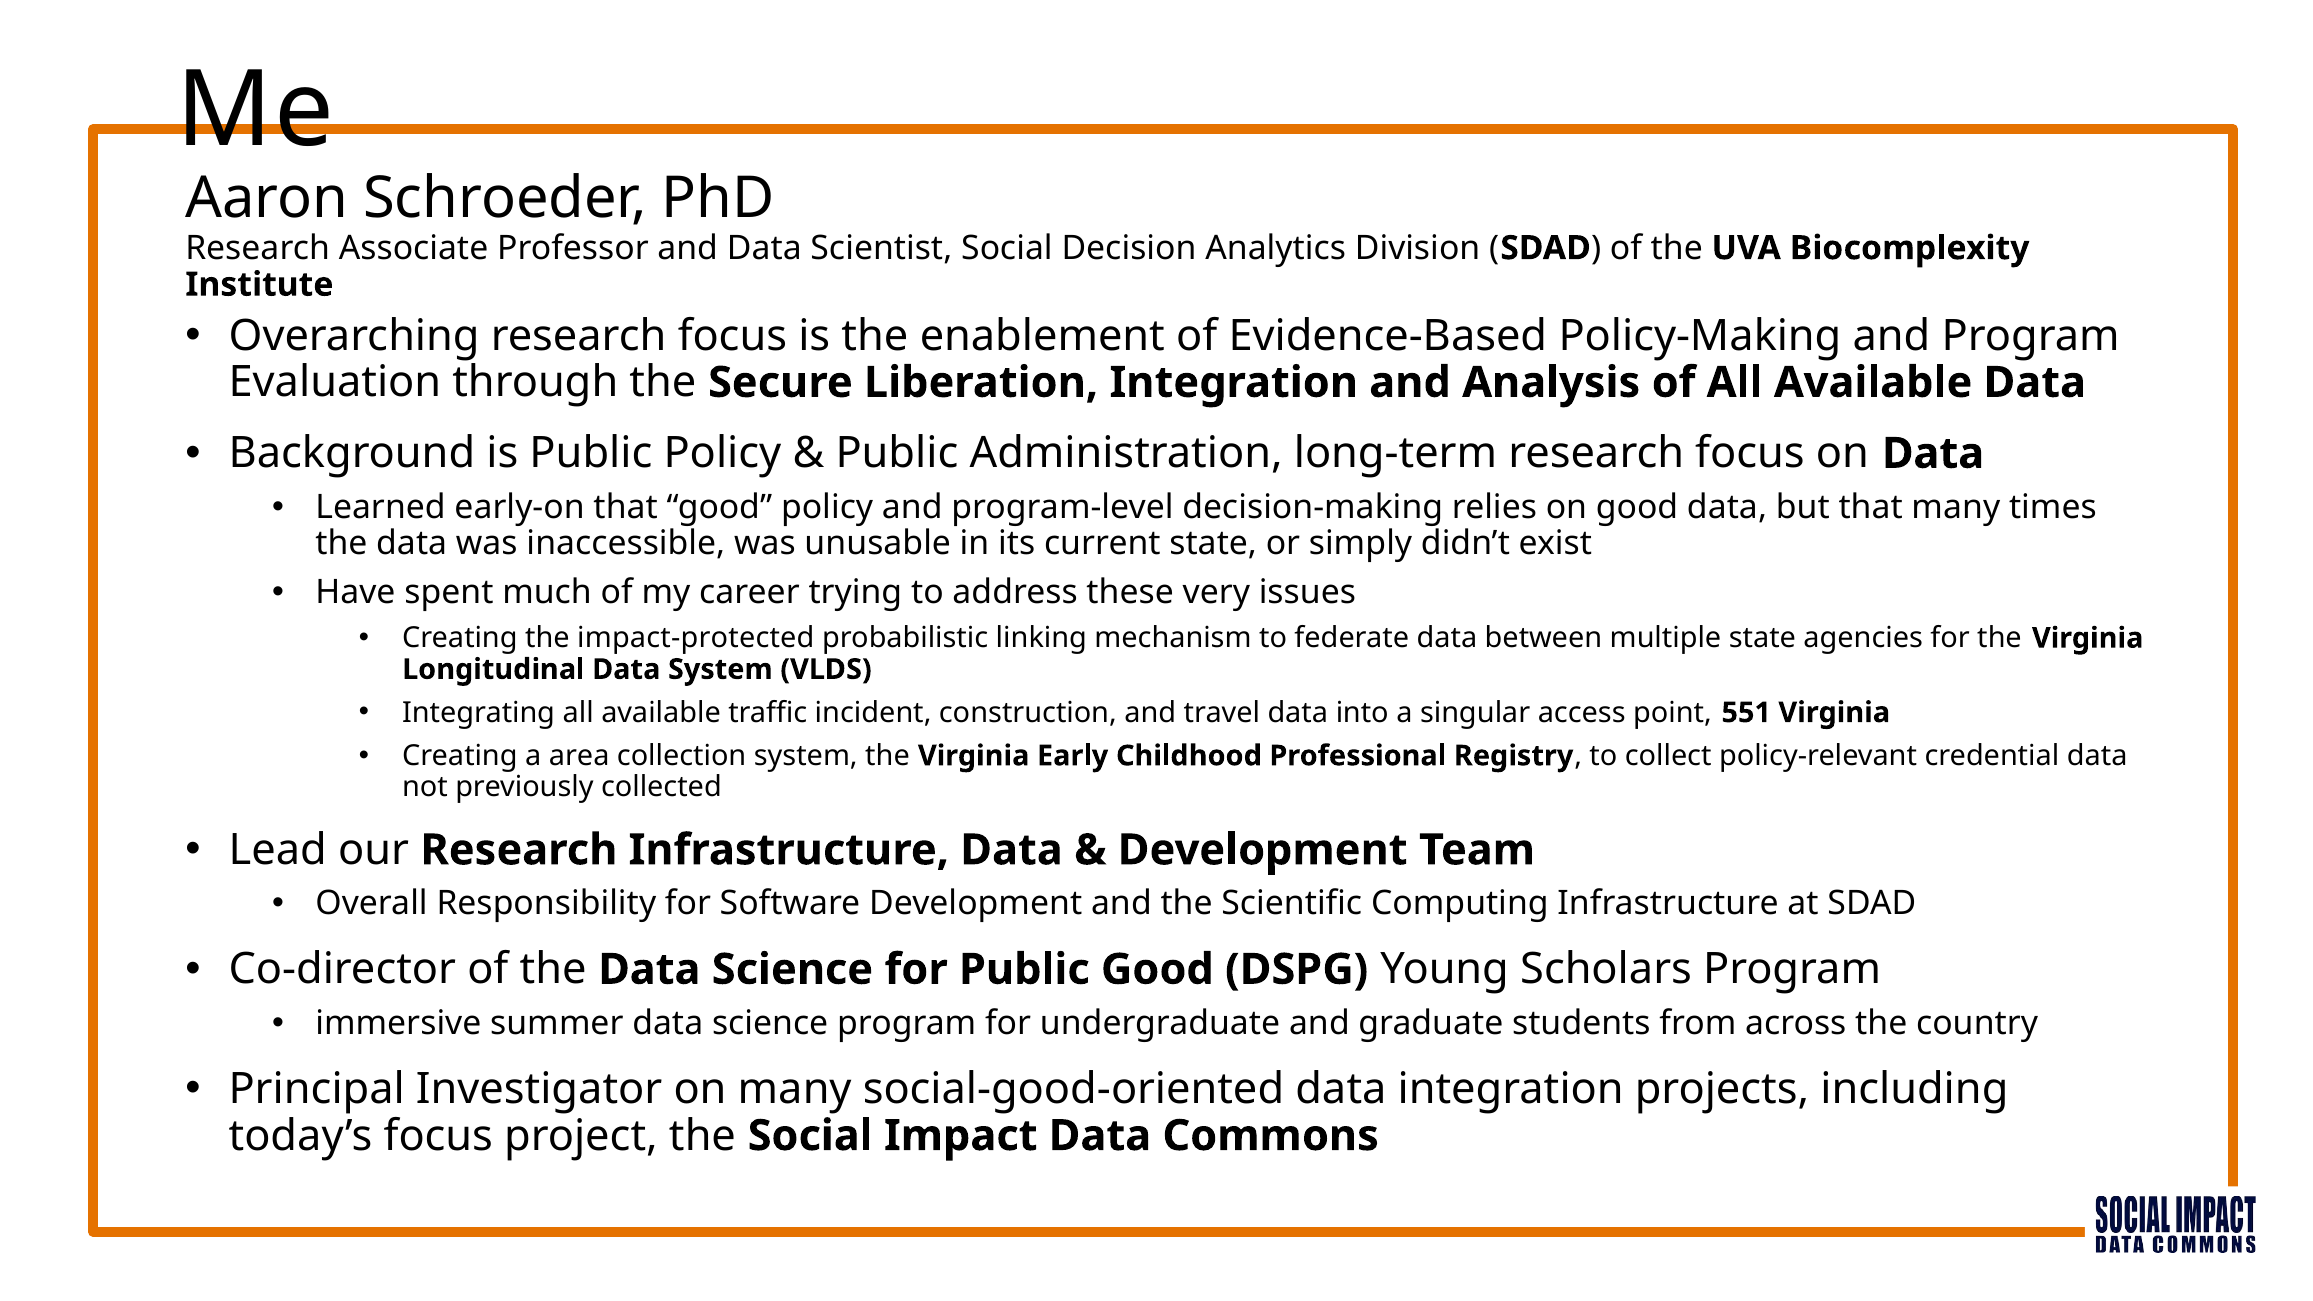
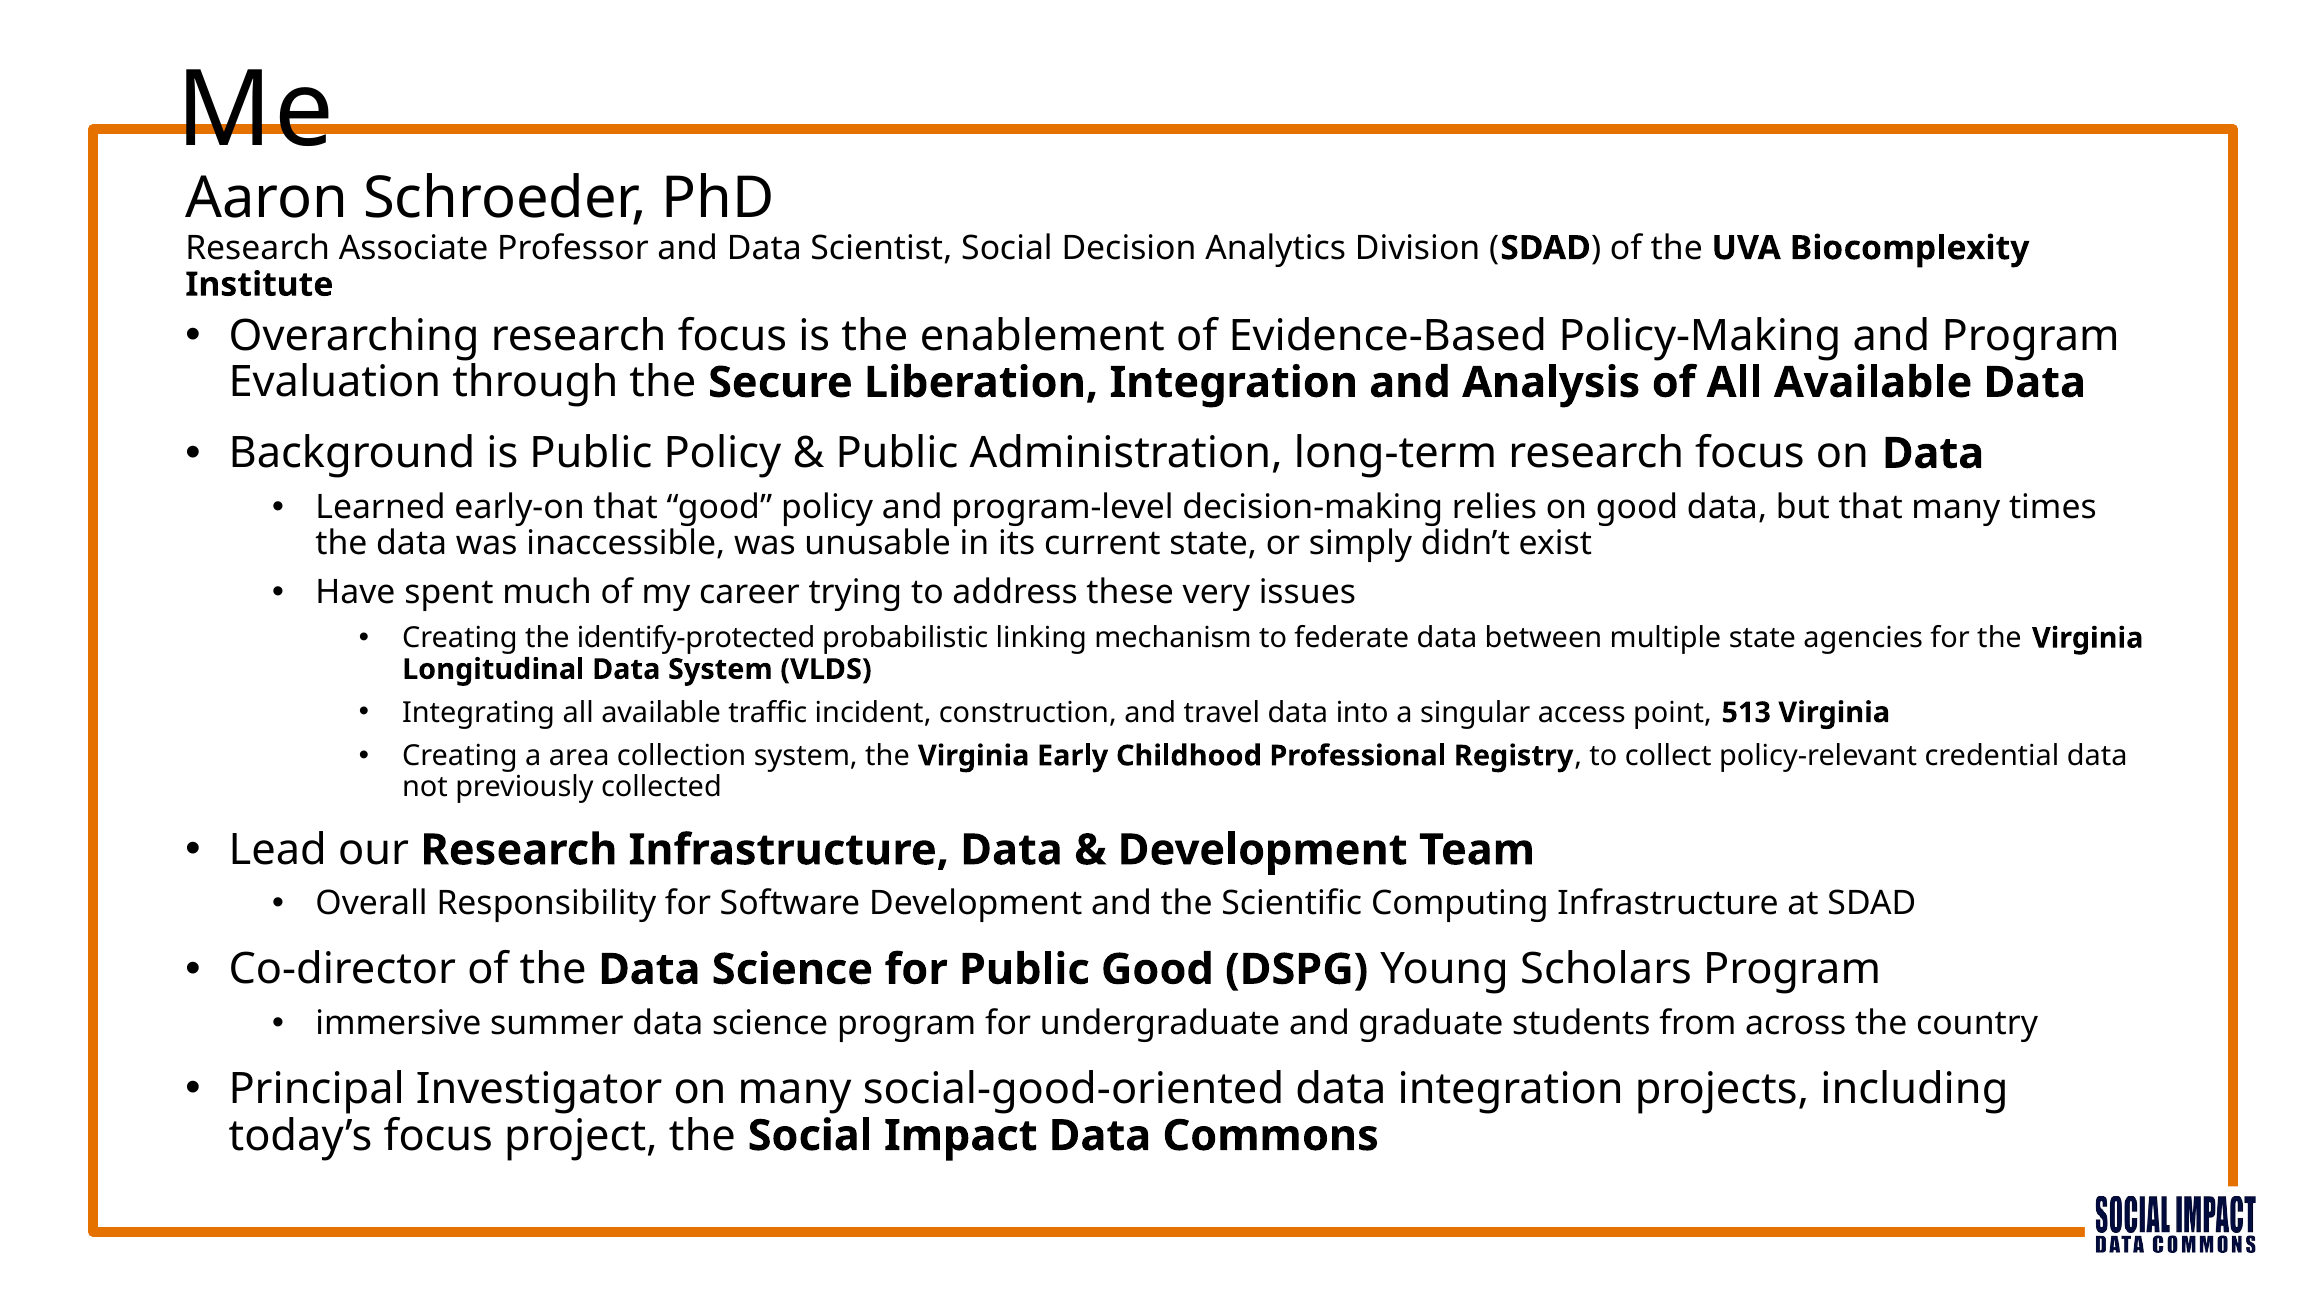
impact-protected: impact-protected -> identify-protected (696, 638)
551: 551 -> 513 (1746, 713)
